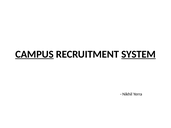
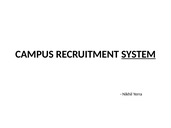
CAMPUS underline: present -> none (34, 54)
